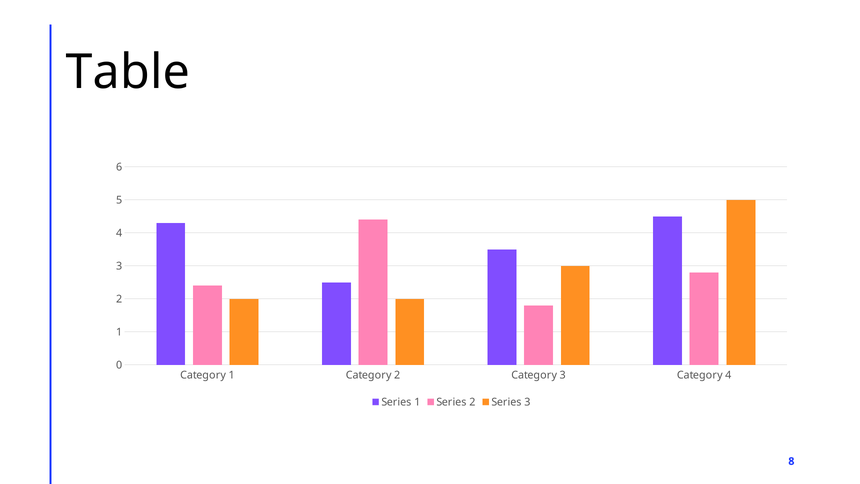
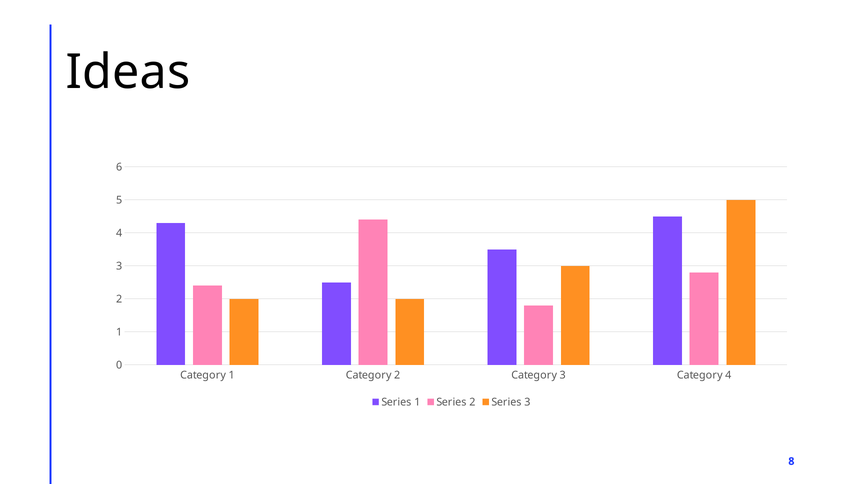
Table: Table -> Ideas (128, 72)
